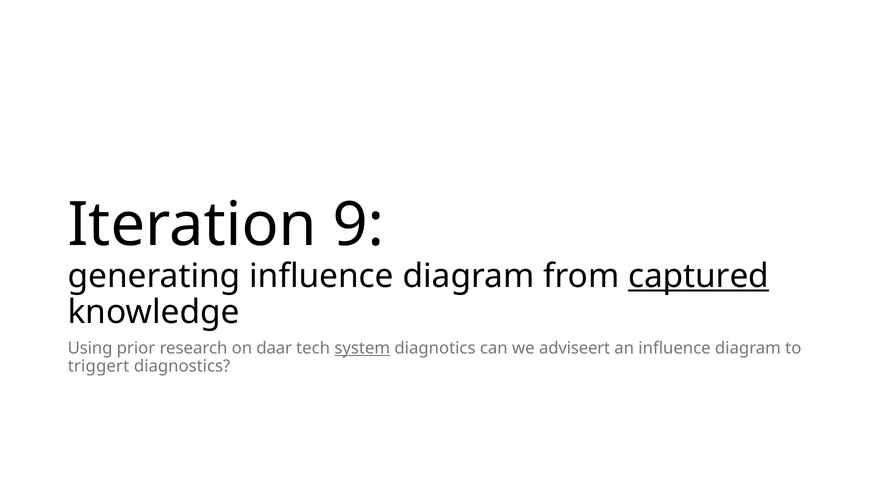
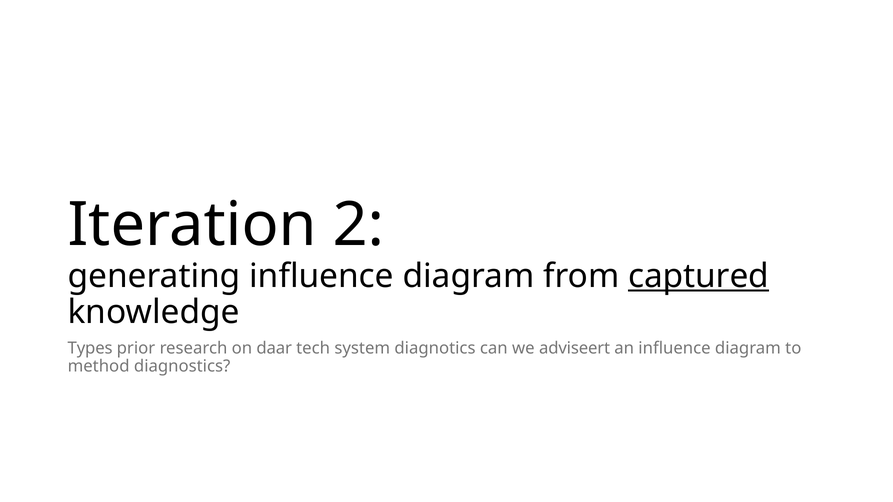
9: 9 -> 2 (358, 225)
Using: Using -> Types (90, 348)
system underline: present -> none (362, 348)
triggert: triggert -> method (99, 367)
